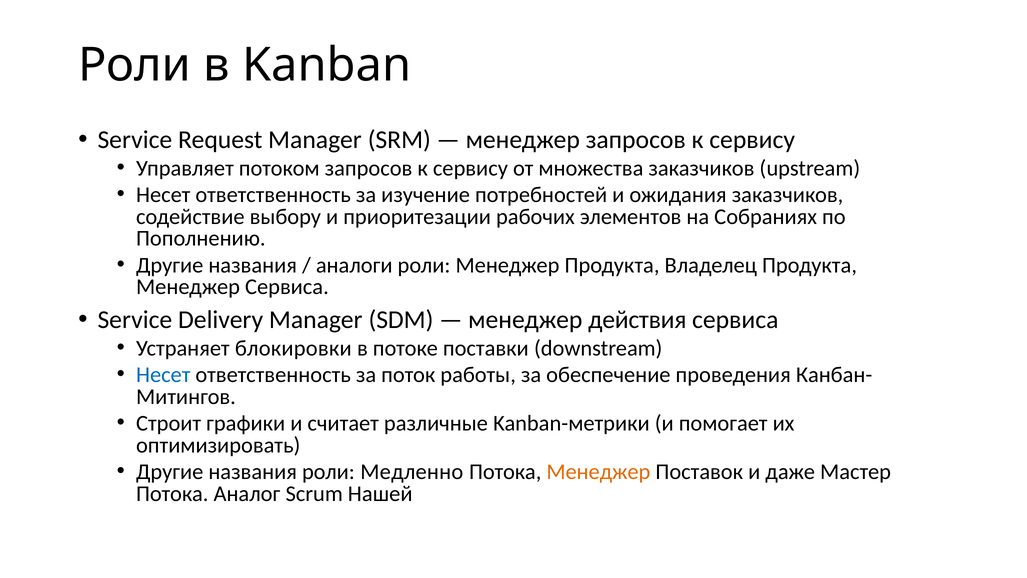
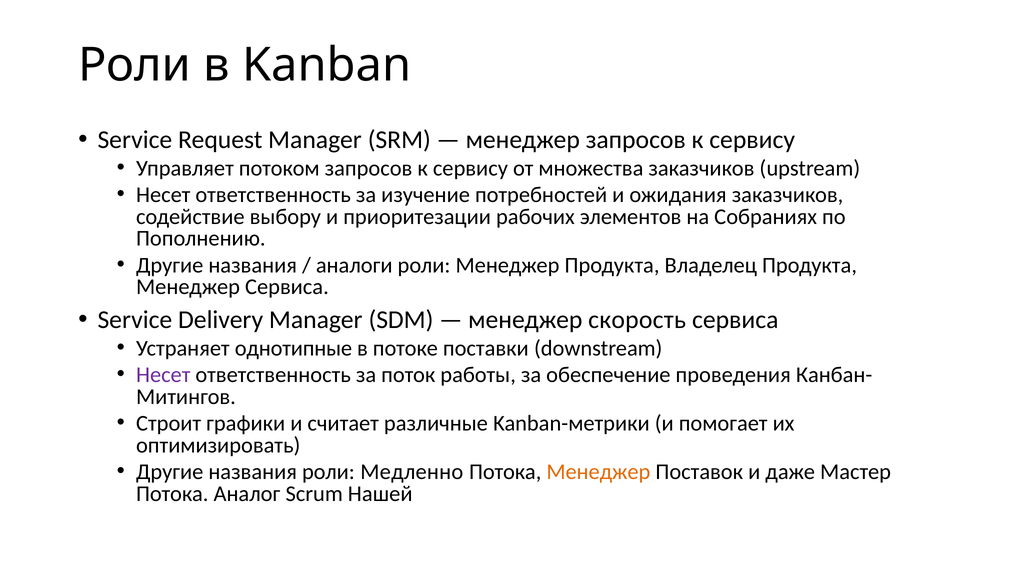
действия: действия -> скорость (637, 320)
блокировки: блокировки -> однотипные (293, 348)
Несет colour: blue -> purple (163, 375)
